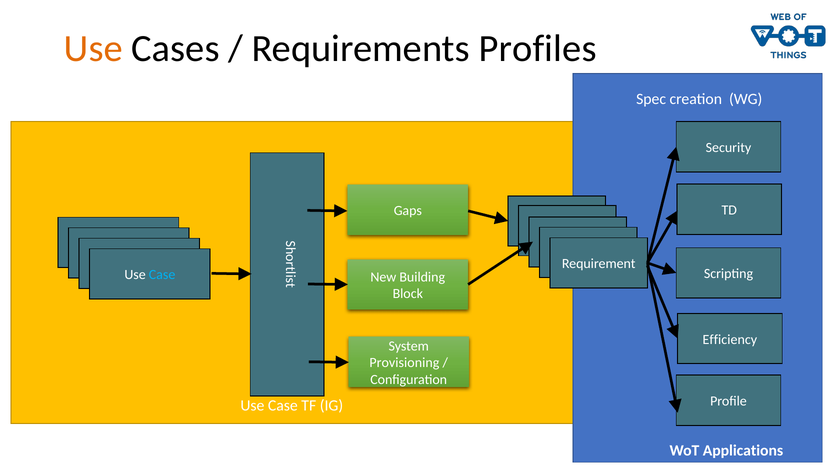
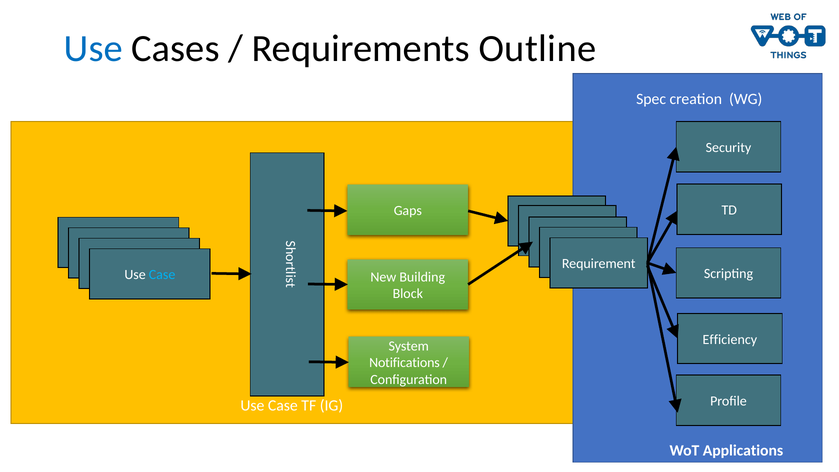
Use colour: orange -> blue (93, 49)
Profiles: Profiles -> Outline (537, 49)
Provisioning: Provisioning -> Notifications (404, 363)
